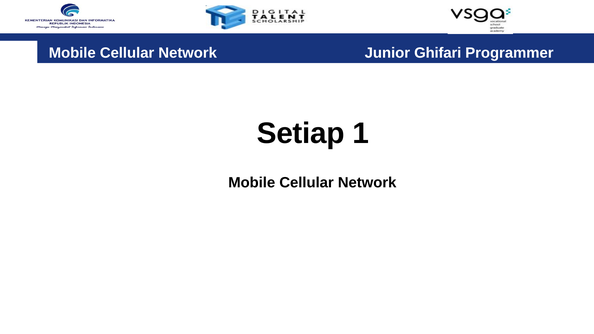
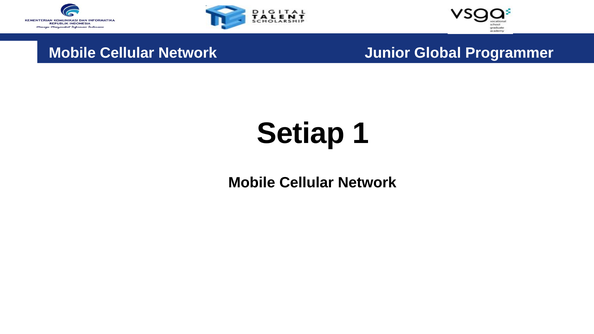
Ghifari: Ghifari -> Global (438, 53)
